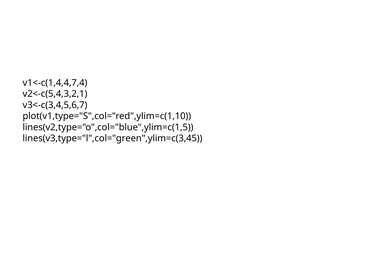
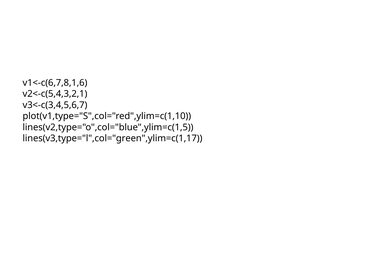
v1<-c(1,4,4,7,4: v1<-c(1,4,4,7,4 -> v1<-c(6,7,8,1,6 (55, 83)
lines(v3,type="l",col="green",ylim=c(3,45: lines(v3,type="l",col="green",ylim=c(3,45 -> lines(v3,type="l",col="green",ylim=c(1,17 (112, 139)
